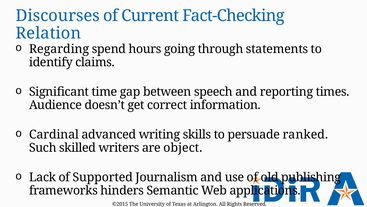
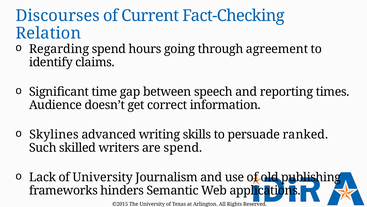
statements: statements -> agreement (277, 49)
Cardinal: Cardinal -> Skylines (54, 134)
are object: object -> spend (183, 147)
of Supported: Supported -> University (103, 177)
